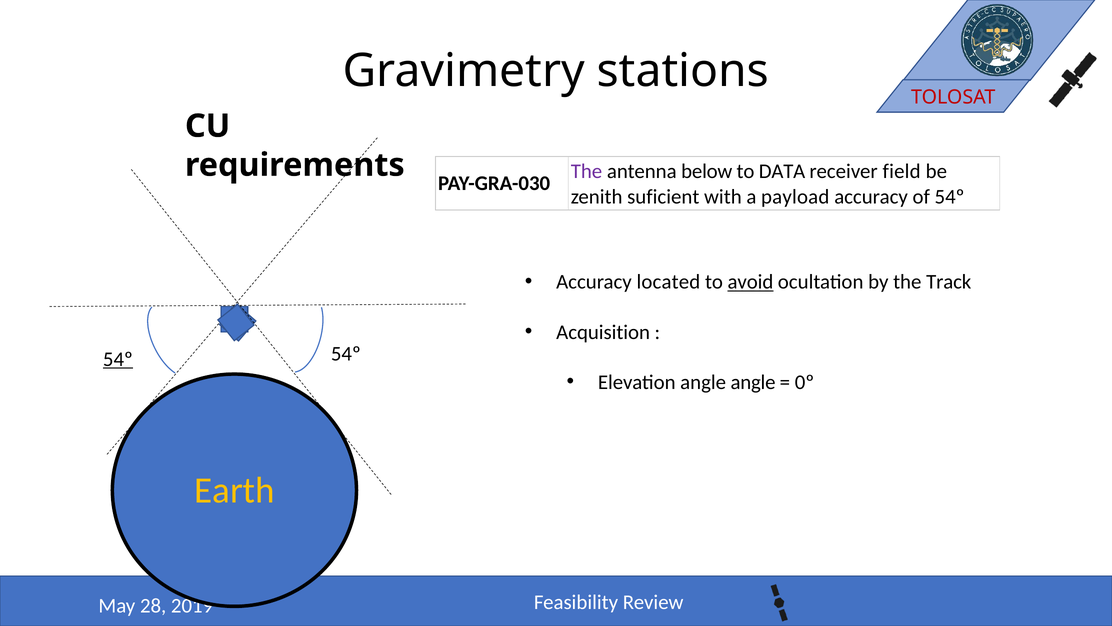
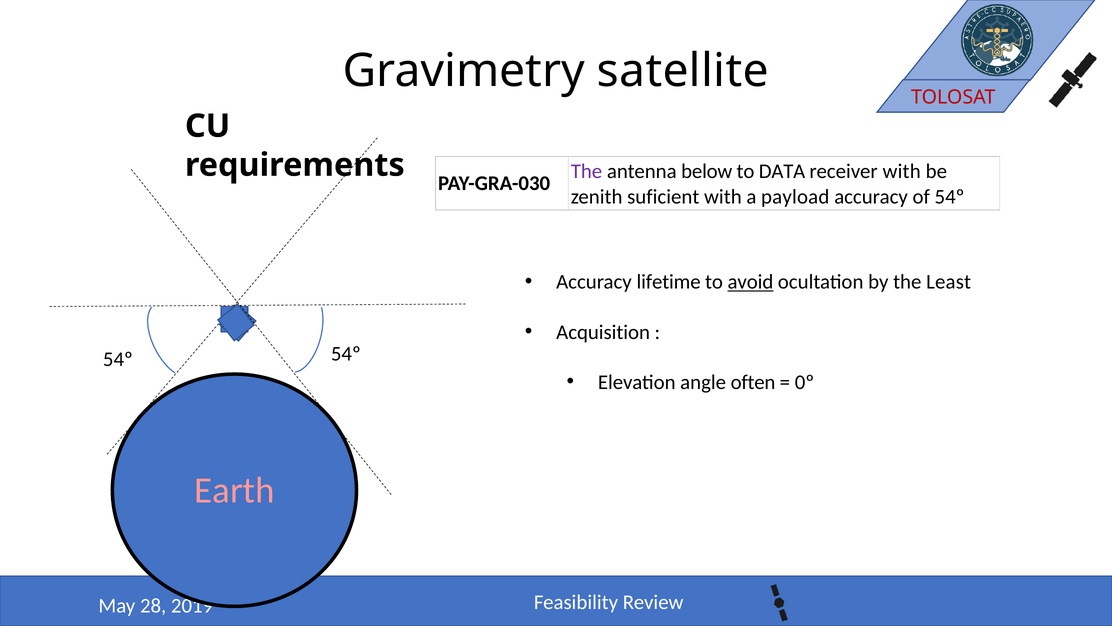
stations: stations -> satellite (683, 71)
receiver field: field -> with (902, 171)
located: located -> lifetime (669, 282)
Track: Track -> Least (949, 282)
54º underline: present -> none (118, 359)
angle angle: angle -> often (753, 382)
Earth colour: yellow -> pink (235, 490)
